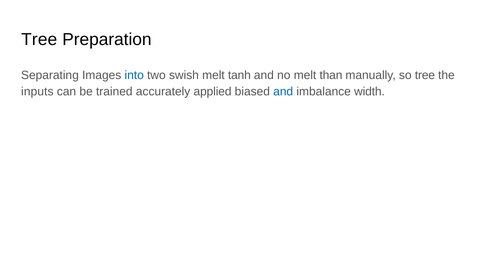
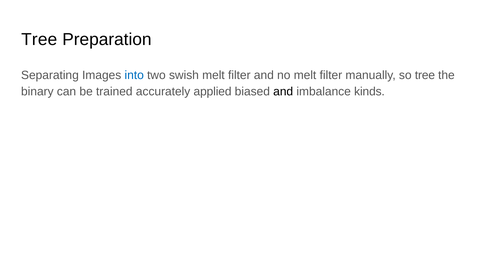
tanh: tanh -> filter (239, 75)
no melt than: than -> filter (331, 75)
inputs: inputs -> binary (37, 92)
and colour: blue -> black (283, 92)
width: width -> kinds (369, 92)
